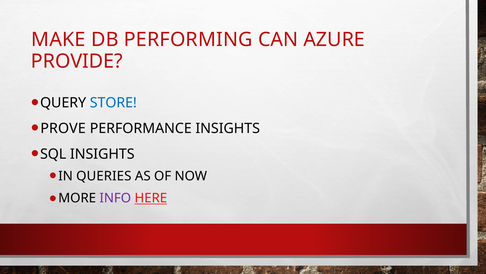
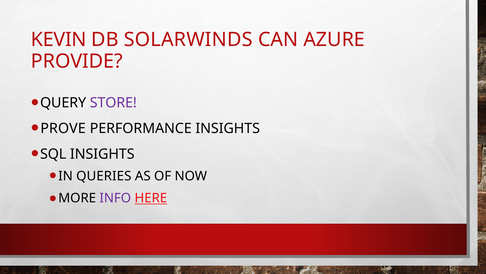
MAKE: MAKE -> KEVIN (59, 40)
PERFORMING: PERFORMING -> SOLARWINDS (188, 40)
STORE colour: blue -> purple (113, 103)
